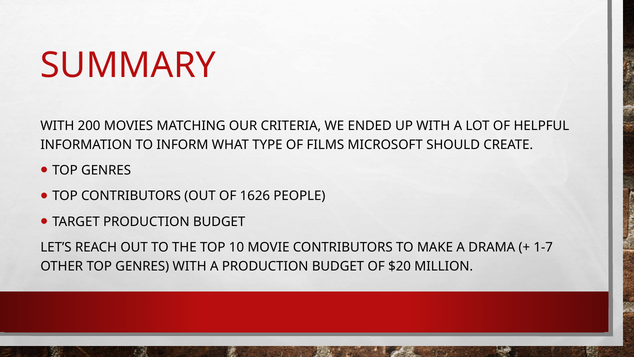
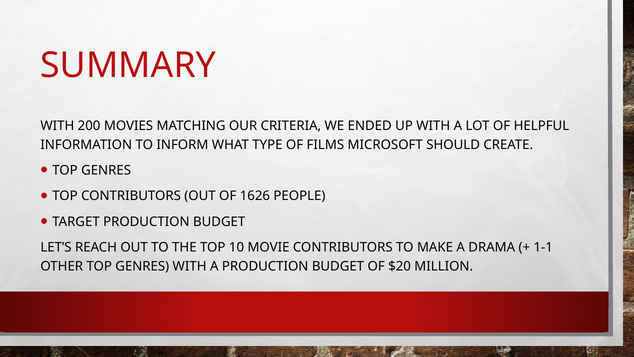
1-7: 1-7 -> 1-1 (543, 247)
